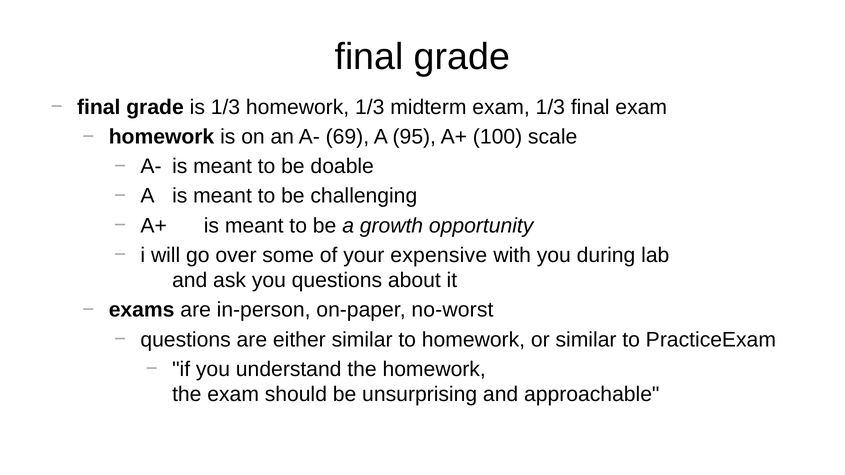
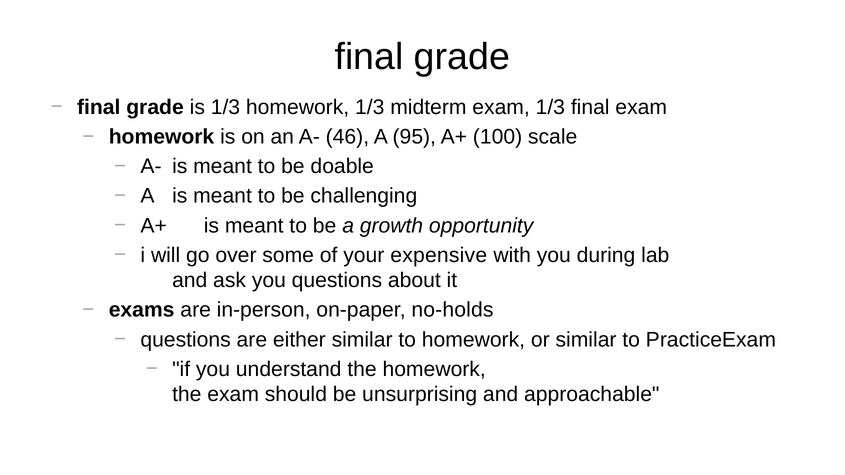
69: 69 -> 46 (347, 137)
no-worst: no-worst -> no-holds (452, 310)
